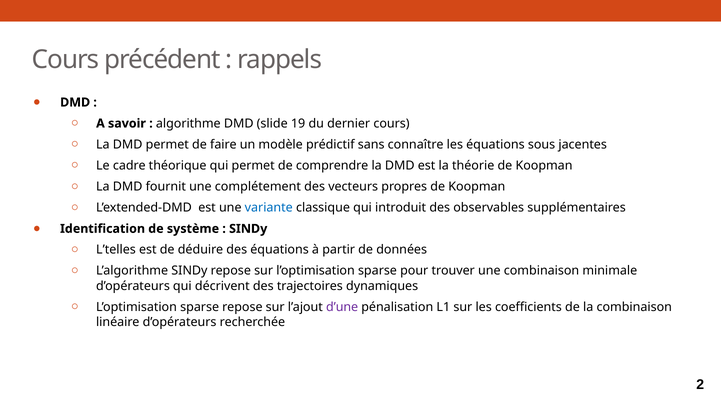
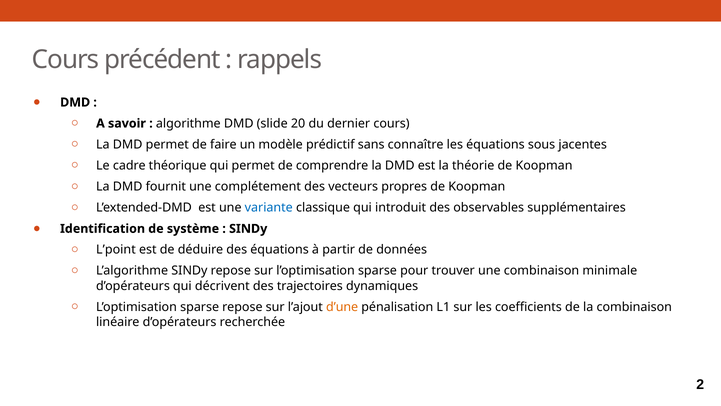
19: 19 -> 20 (298, 123)
L’telles: L’telles -> L’point (116, 250)
d’une colour: purple -> orange (342, 307)
